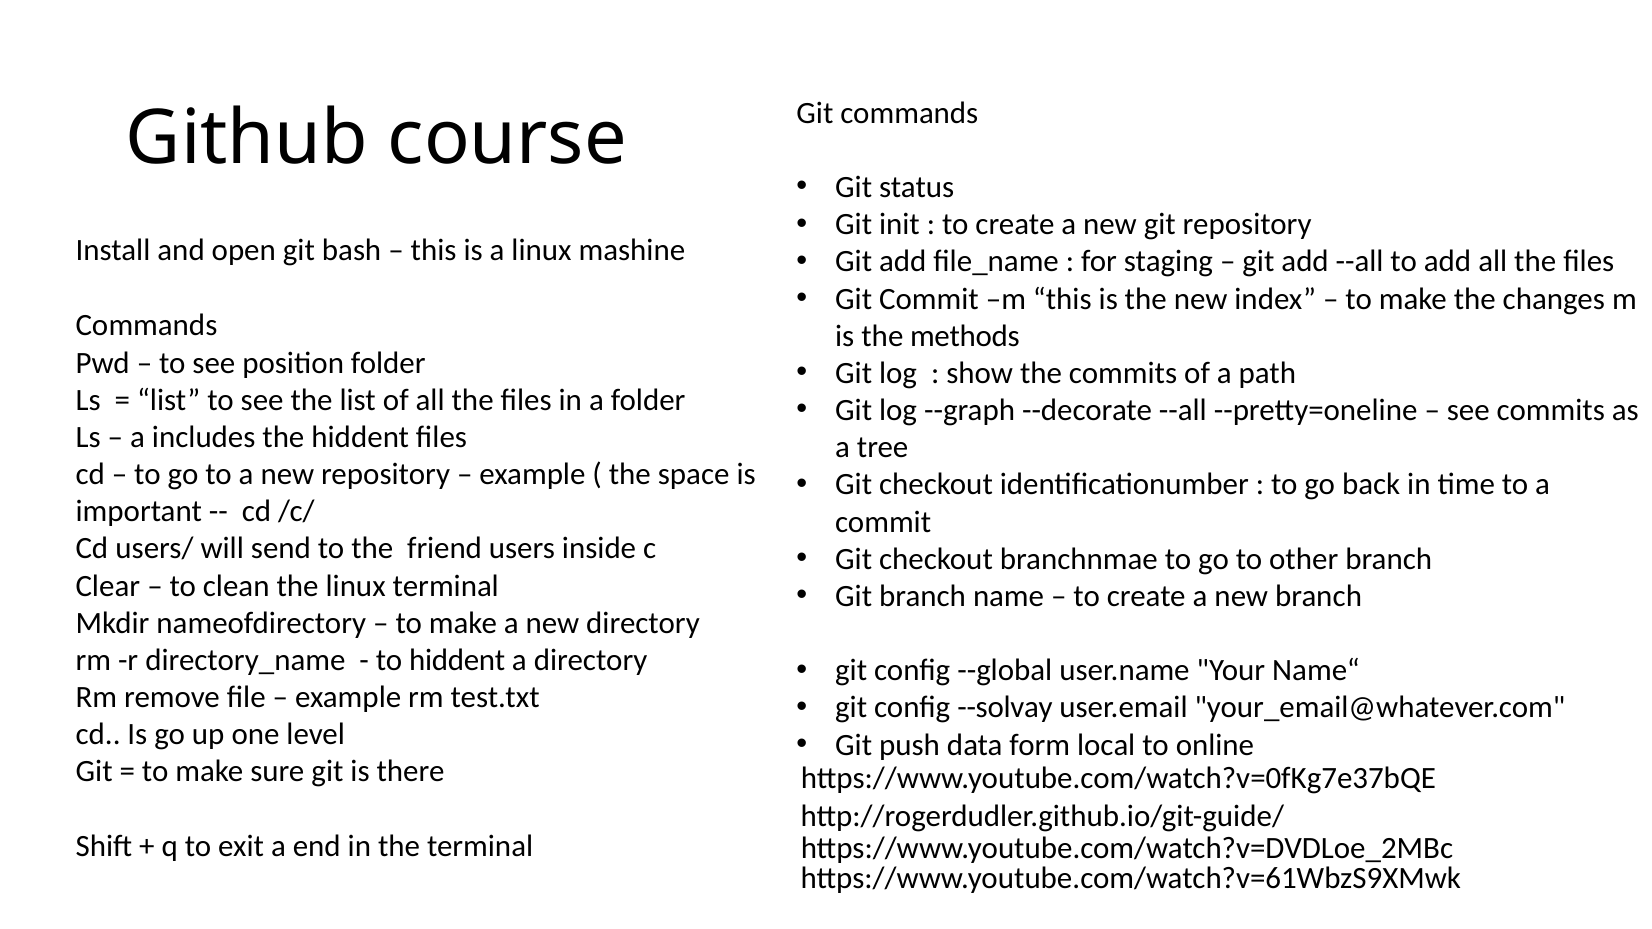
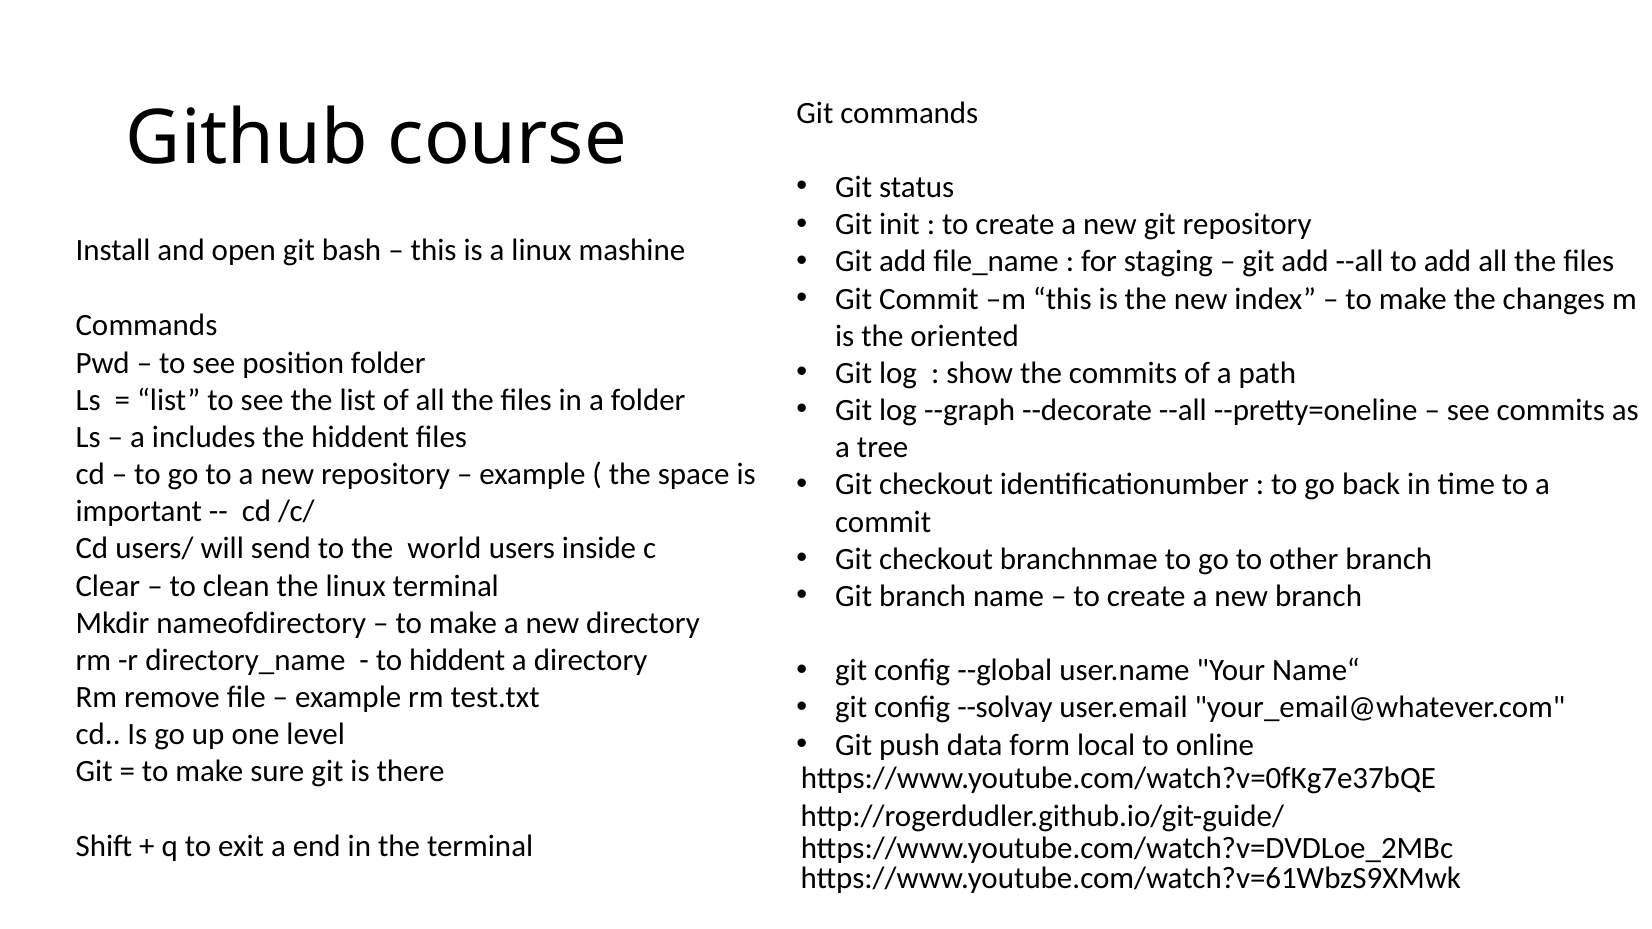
methods: methods -> oriented (965, 336)
friend: friend -> world (444, 549)
